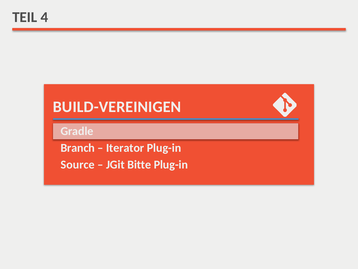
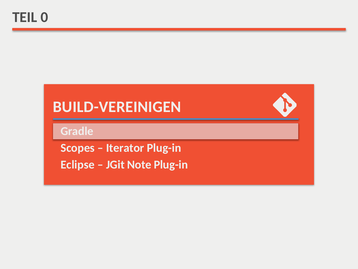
4: 4 -> 0 (44, 17)
Branch: Branch -> Scopes (78, 148)
Source: Source -> Eclipse (78, 164)
Bitte: Bitte -> Note (139, 164)
